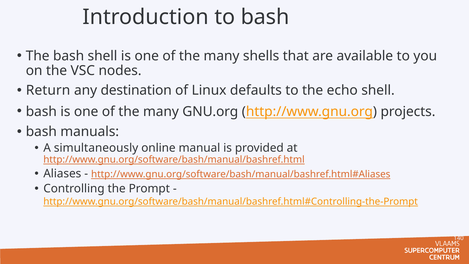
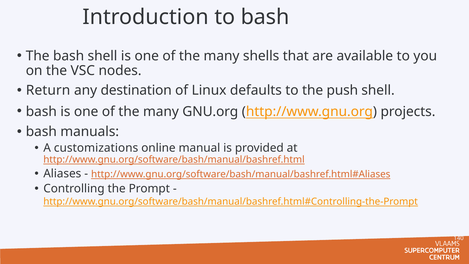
echo: echo -> push (342, 90)
simultaneously: simultaneously -> customizations (96, 148)
